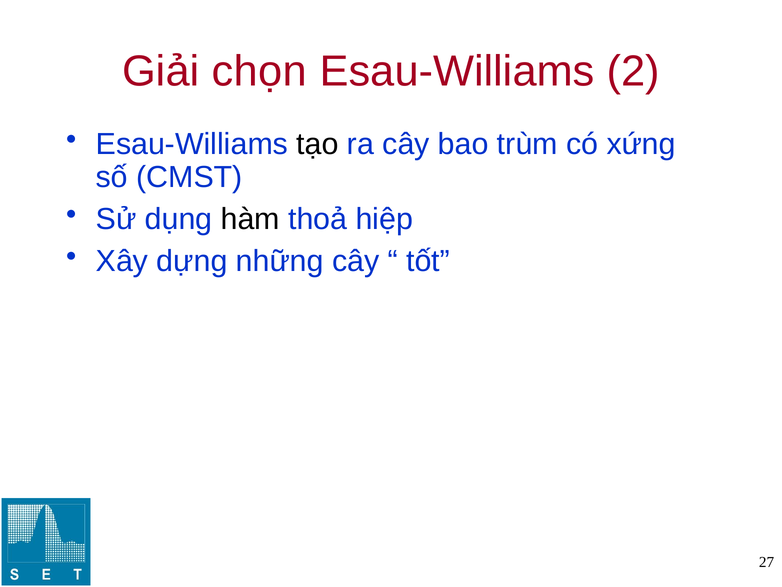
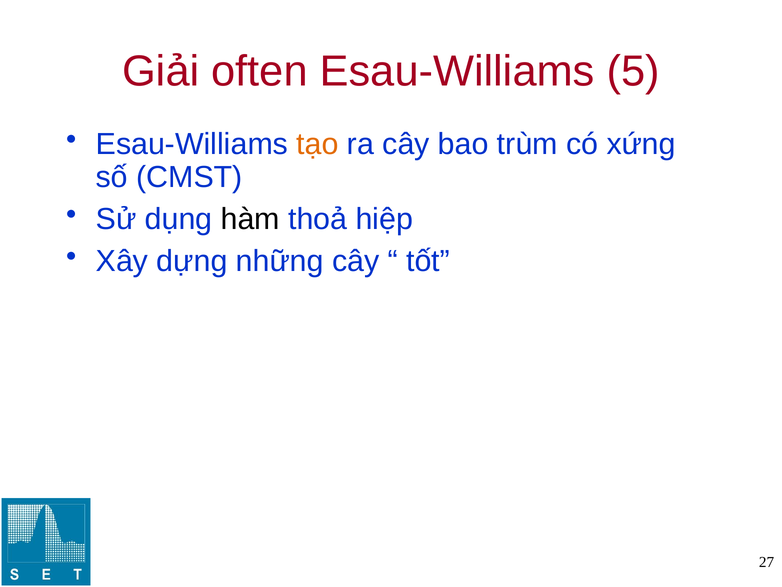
chọn: chọn -> often (259, 71)
2: 2 -> 5 (633, 71)
tạo colour: black -> orange (317, 144)
